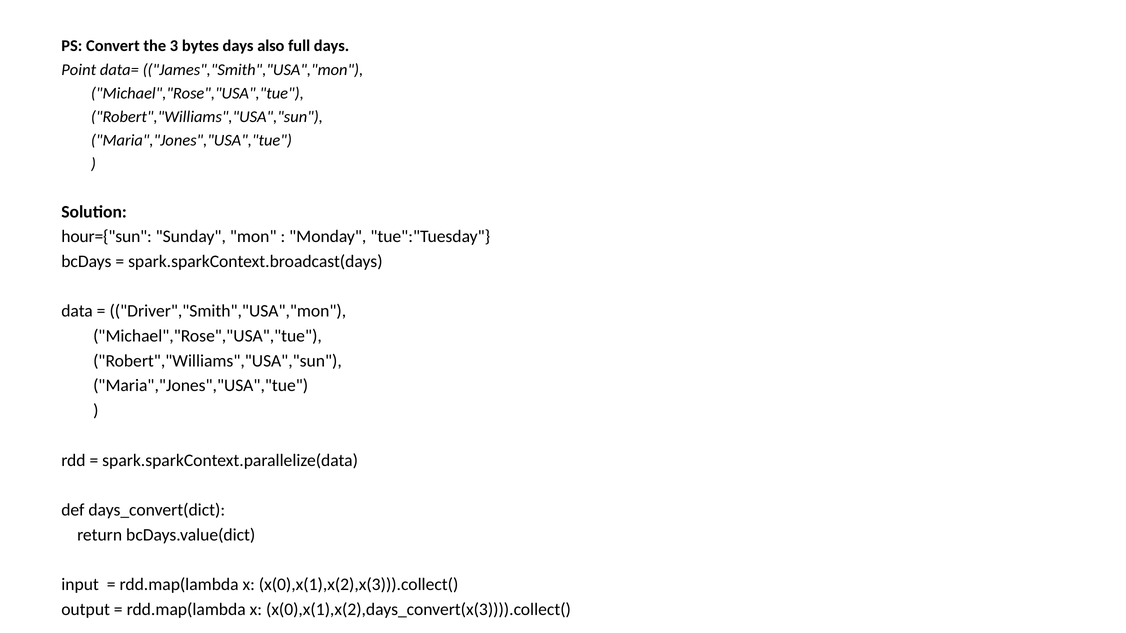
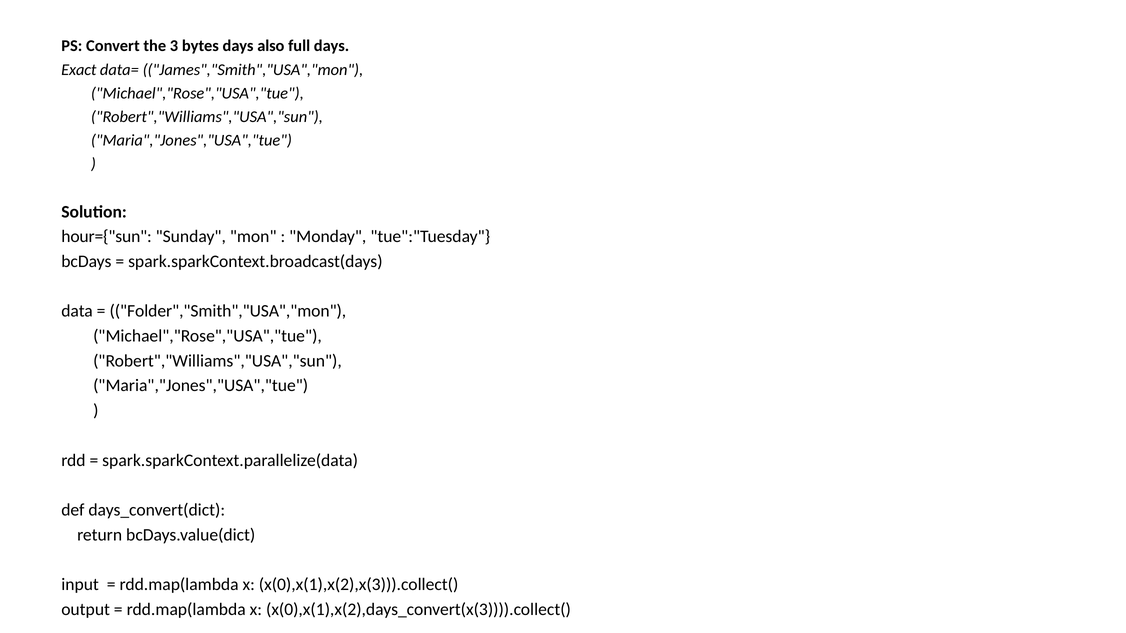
Point: Point -> Exact (79, 70)
Driver","Smith","USA","mon: Driver","Smith","USA","mon -> Folder","Smith","USA","mon (228, 311)
